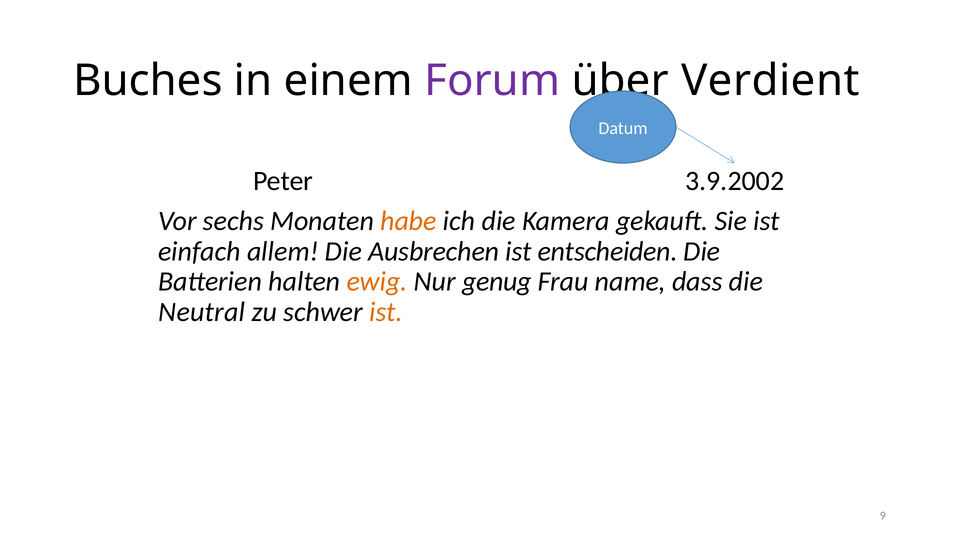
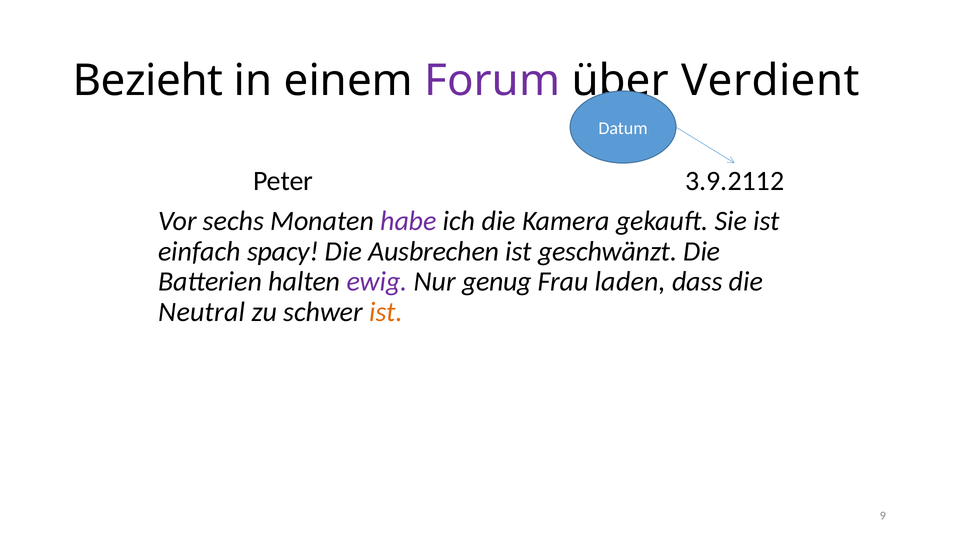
Buches: Buches -> Bezieht (148, 81)
3.9.2002: 3.9.2002 -> 3.9.2112 (735, 181)
habe colour: orange -> purple (408, 221)
allem: allem -> spacy (283, 251)
entscheiden: entscheiden -> geschwänzt (608, 251)
ewig colour: orange -> purple (377, 281)
name: name -> laden (630, 281)
